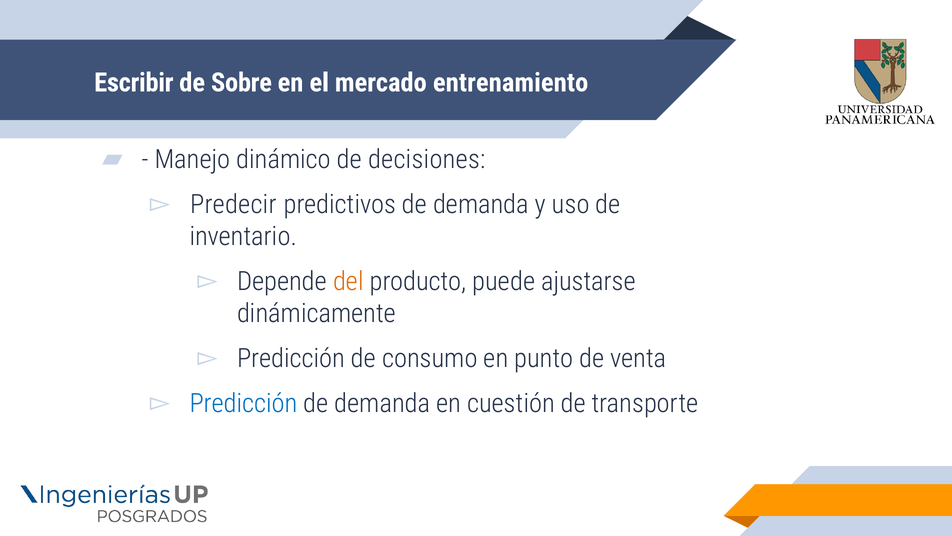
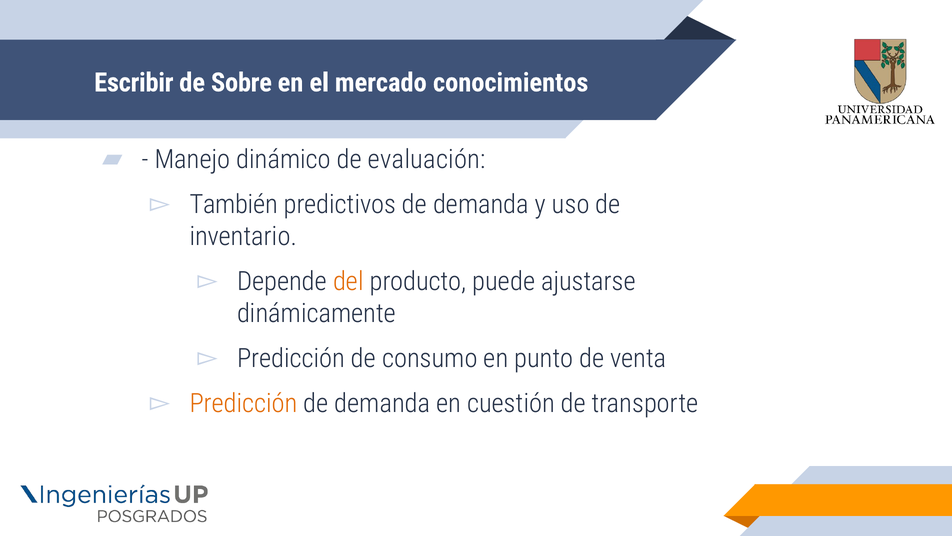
entrenamiento: entrenamiento -> conocimientos (511, 83)
decisiones: decisiones -> evaluación (427, 160)
Predecir: Predecir -> También (234, 205)
Predicción colour: blue -> orange (243, 403)
